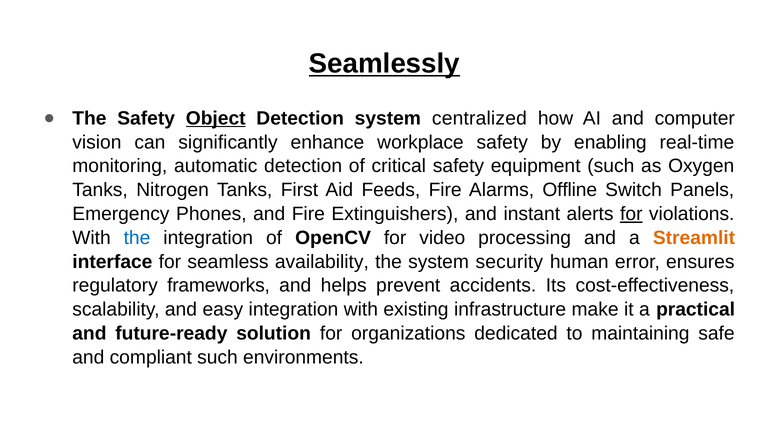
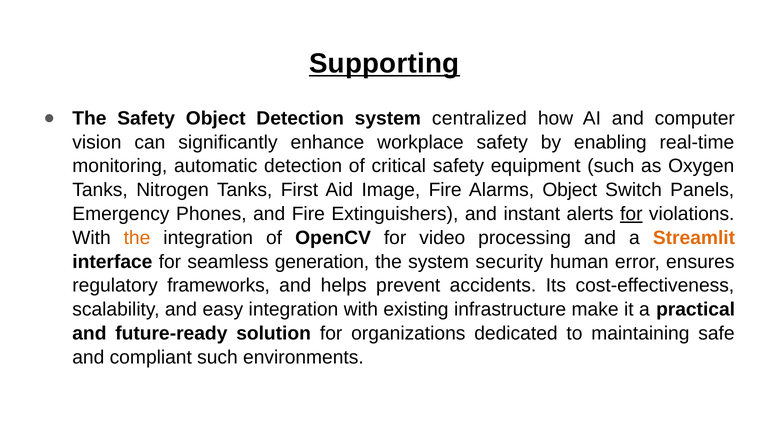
Seamlessly: Seamlessly -> Supporting (384, 64)
Object underline: present -> none (216, 118)
Feeds: Feeds -> Image (391, 190)
Alarms Offline: Offline -> Object (570, 190)
the colour: blue -> orange (137, 238)
availability: availability -> generation (322, 261)
